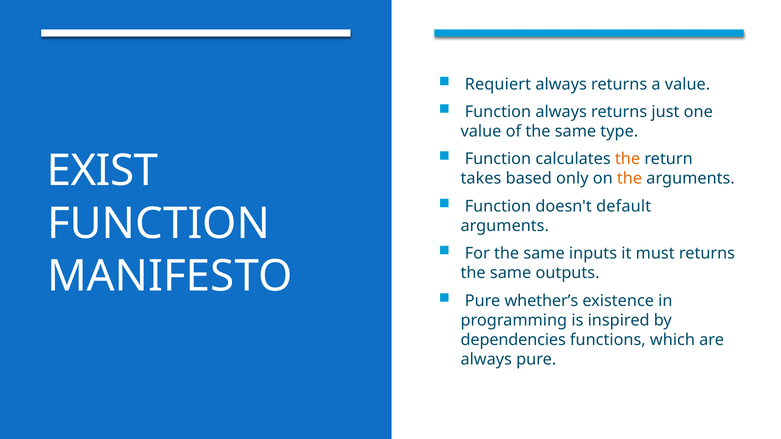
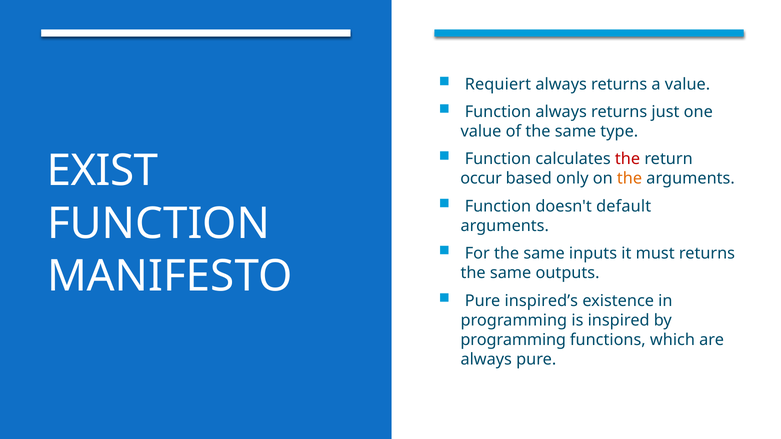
the colour: orange -> red (628, 159)
takes: takes -> occur (481, 179)
whether’s: whether’s -> inspired’s (541, 301)
dependencies: dependencies -> programming (513, 340)
